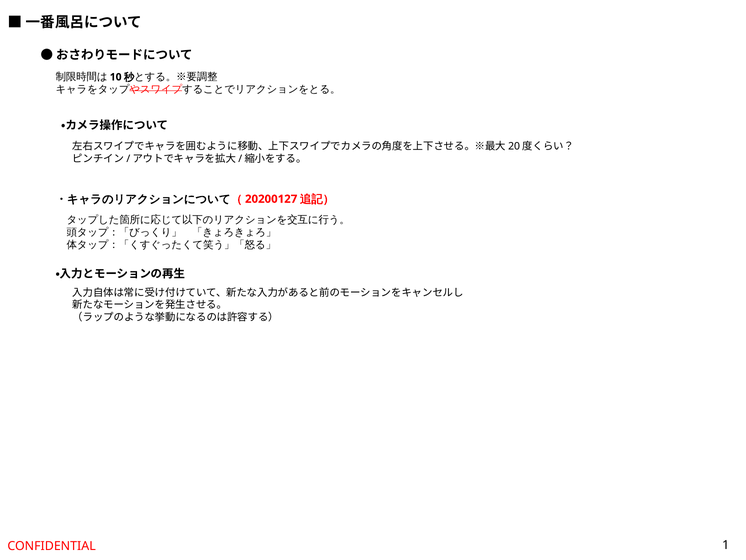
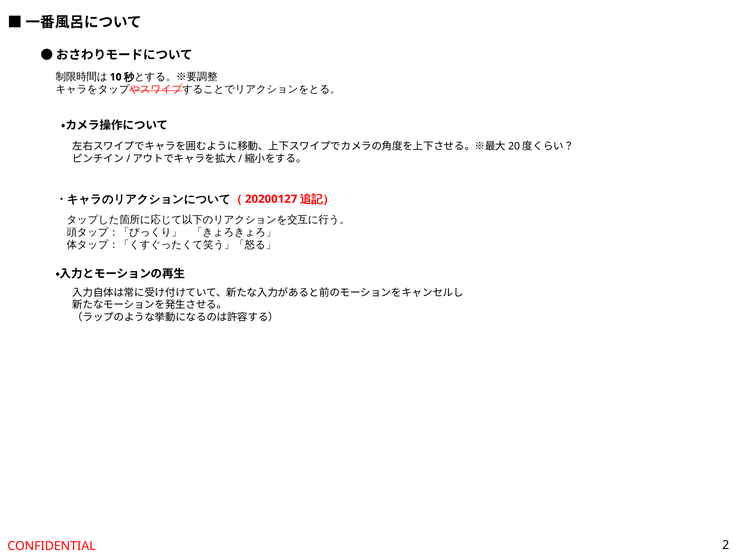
1: 1 -> 2 (726, 544)
